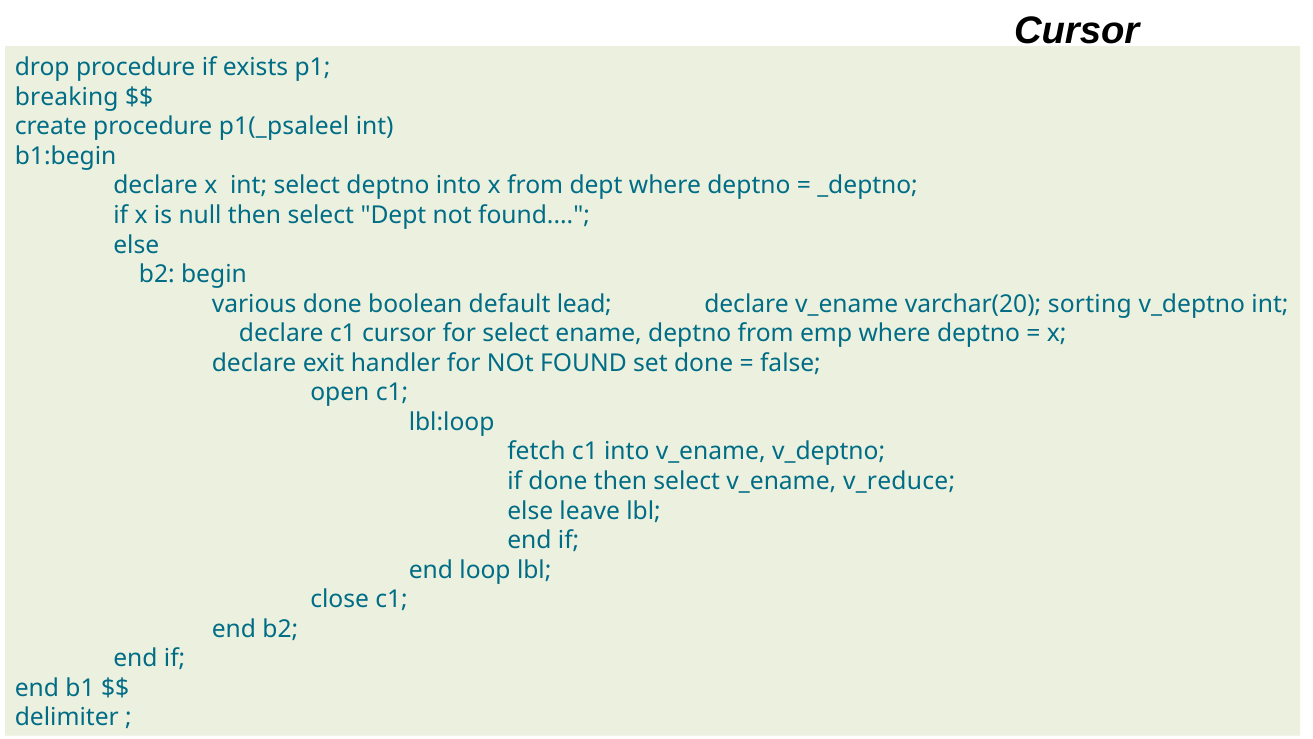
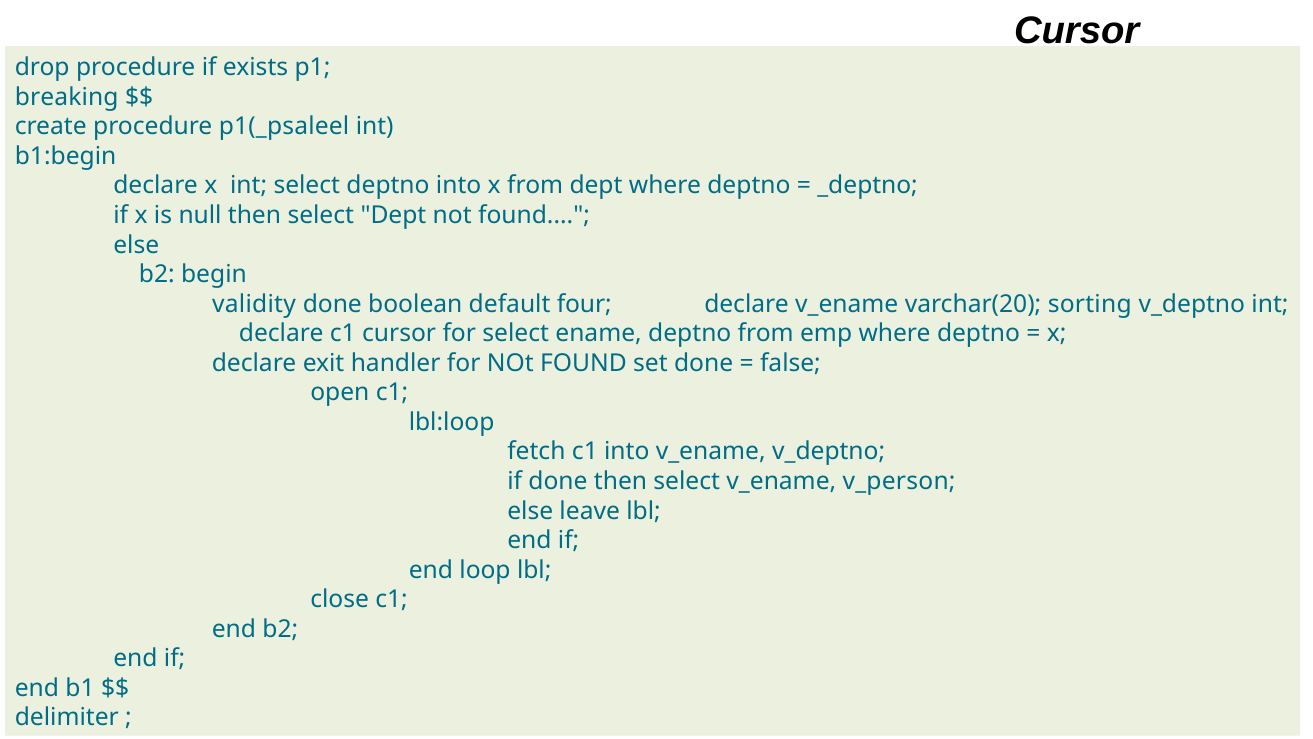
various: various -> validity (254, 304)
lead: lead -> four (584, 304)
v_reduce: v_reduce -> v_person (899, 481)
